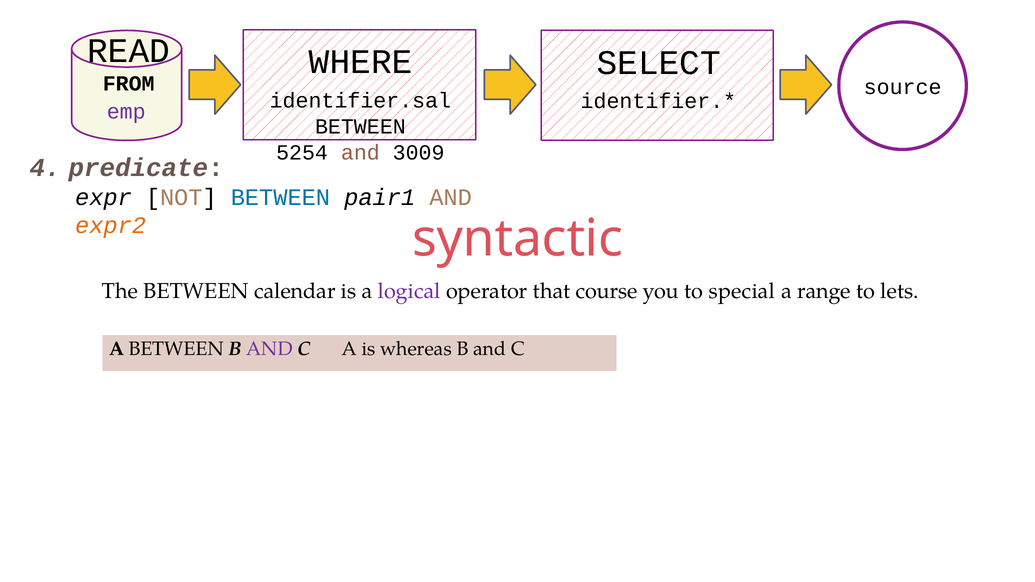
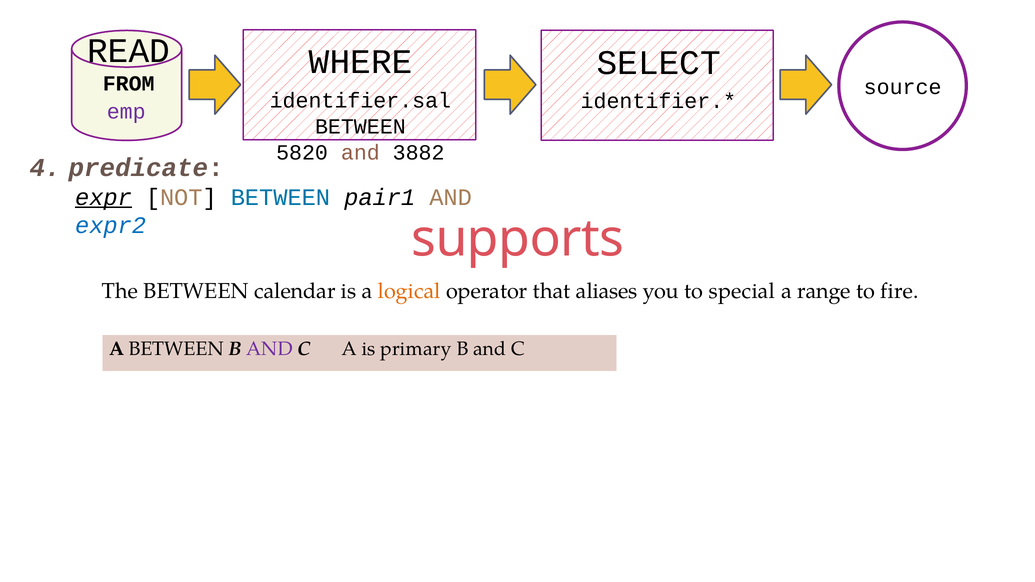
5254: 5254 -> 5820 (302, 153)
3009: 3009 -> 3882 (419, 153)
expr underline: none -> present (103, 197)
expr2 colour: orange -> blue (111, 226)
syntactic: syntactic -> supports (518, 239)
logical colour: purple -> orange (409, 291)
course: course -> aliases (607, 291)
lets: lets -> fire (899, 291)
whereas: whereas -> primary (416, 349)
